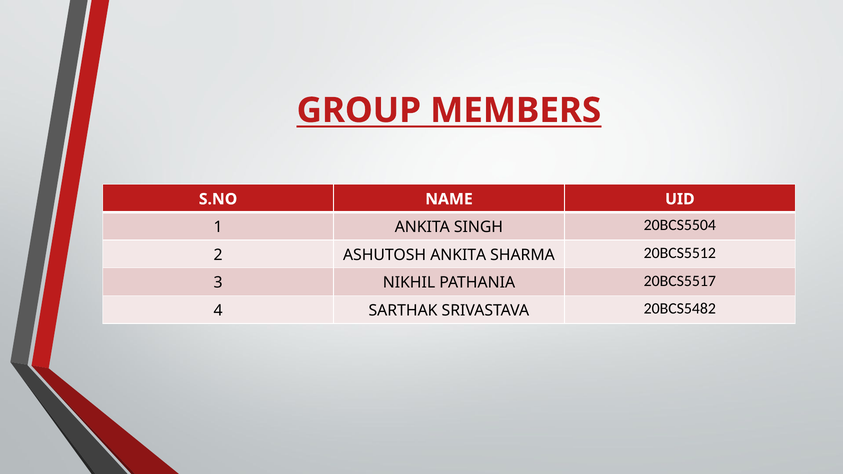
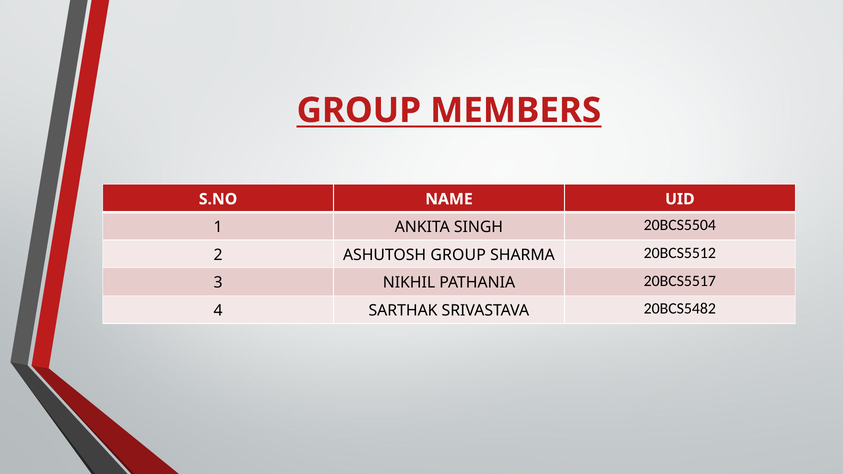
ASHUTOSH ANKITA: ANKITA -> GROUP (458, 255)
